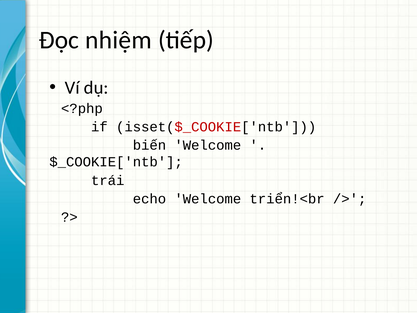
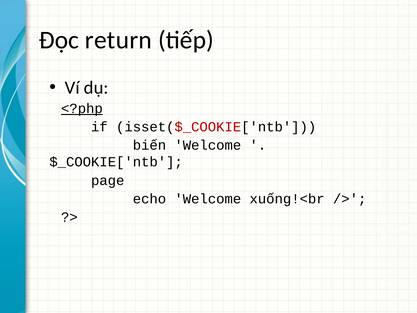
nhiệm: nhiệm -> return (118, 40)
<?php underline: none -> present (82, 108)
trái: trái -> page (108, 180)
triển!<br: triển!<br -> xuống!<br (287, 199)
